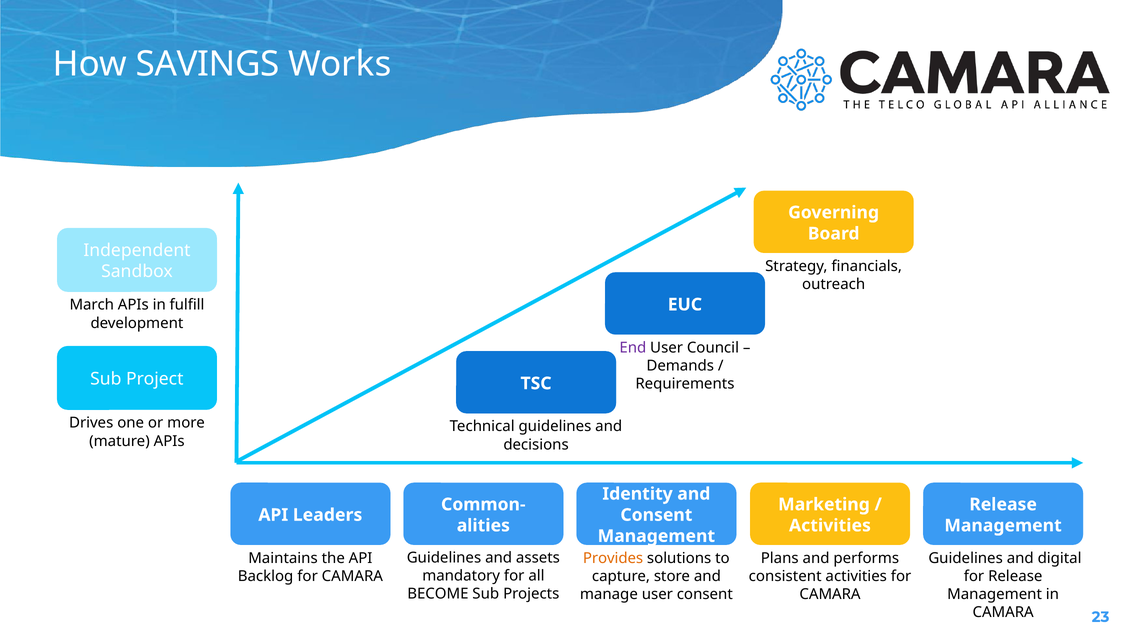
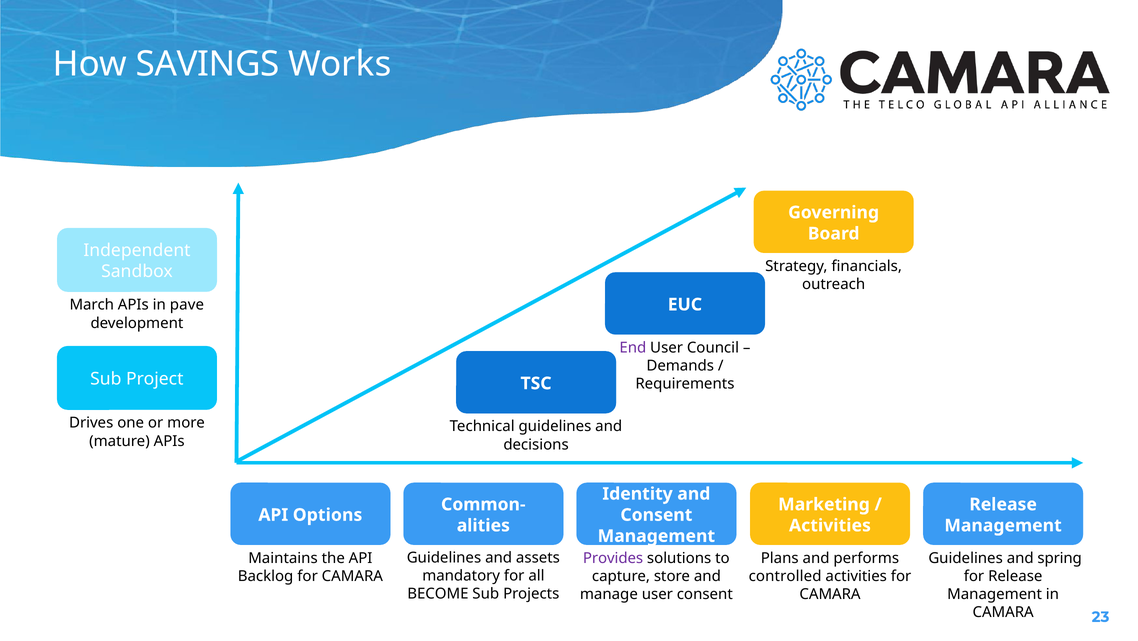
fulfill: fulfill -> pave (187, 305)
Leaders: Leaders -> Options (328, 515)
Provides colour: orange -> purple (613, 558)
digital: digital -> spring (1060, 558)
consistent: consistent -> controlled (785, 576)
